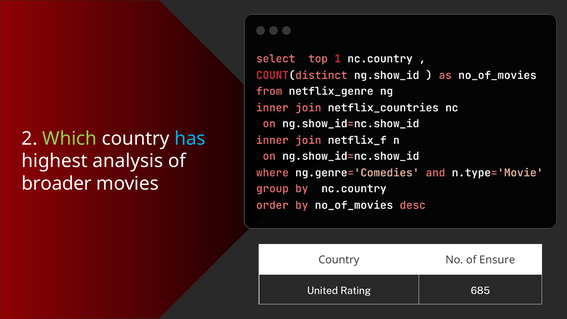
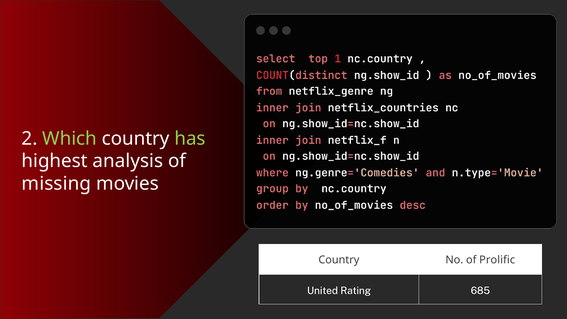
has colour: light blue -> light green (190, 138)
broader: broader -> missing (56, 184)
Ensure: Ensure -> Prolific (497, 260)
